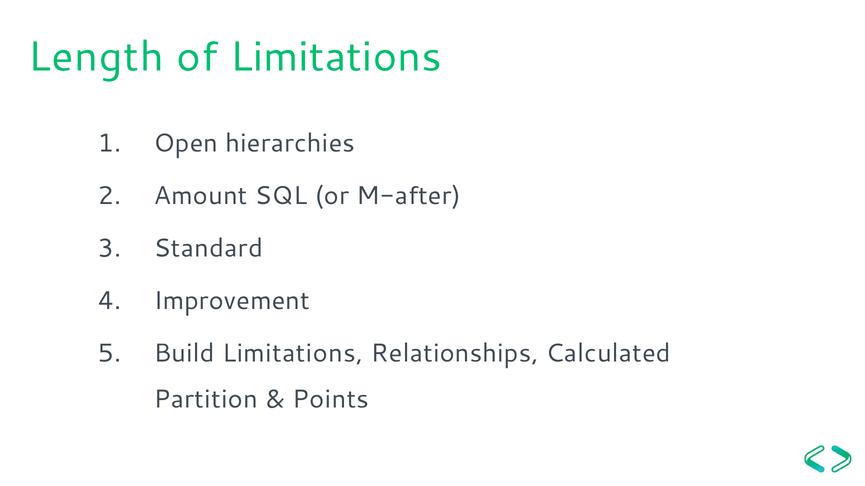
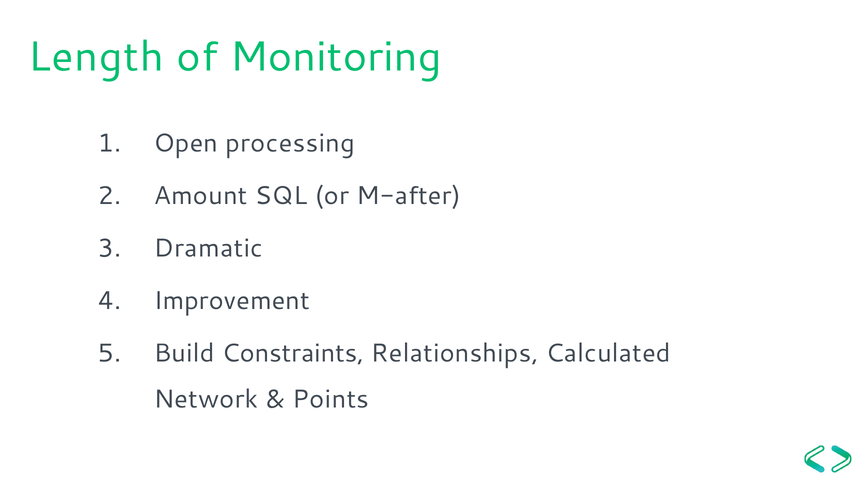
of Limitations: Limitations -> Monitoring (336, 57)
hierarchies: hierarchies -> processing (290, 144)
Standard: Standard -> Dramatic (208, 249)
Build Limitations: Limitations -> Constraints (293, 354)
Partition: Partition -> Network (206, 400)
